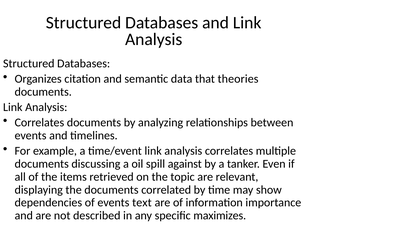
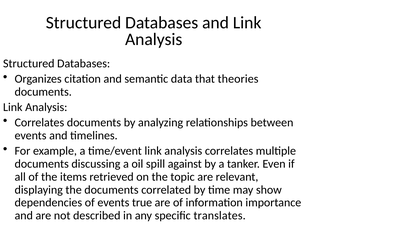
text: text -> true (142, 202)
maximizes: maximizes -> translates (220, 215)
